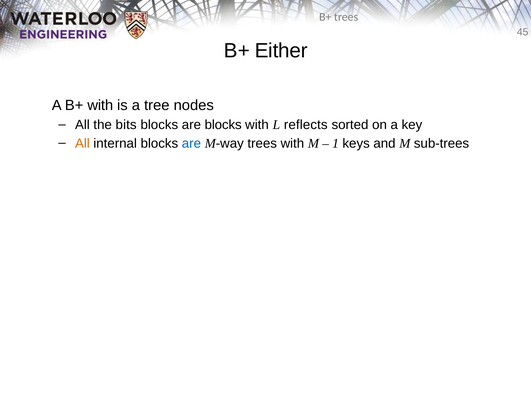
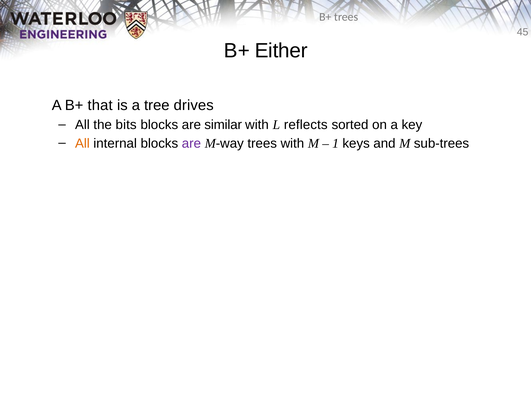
B+ with: with -> that (100, 105)
nodes: nodes -> drives (194, 105)
are blocks: blocks -> similar (223, 125)
are colour: blue -> purple (191, 143)
